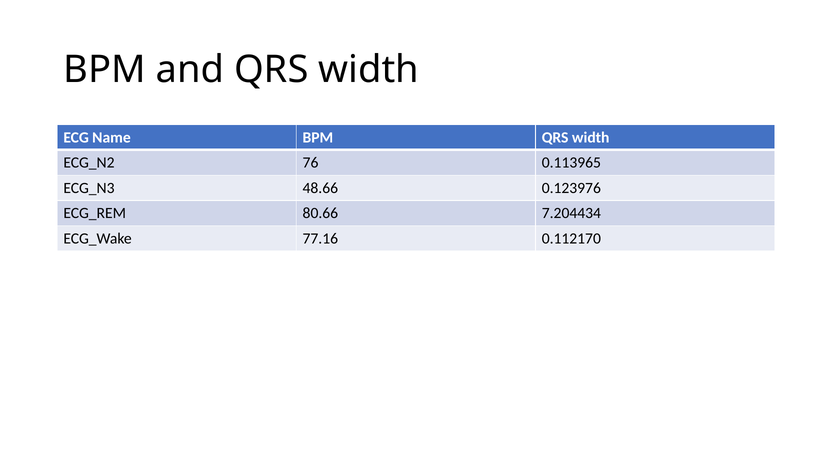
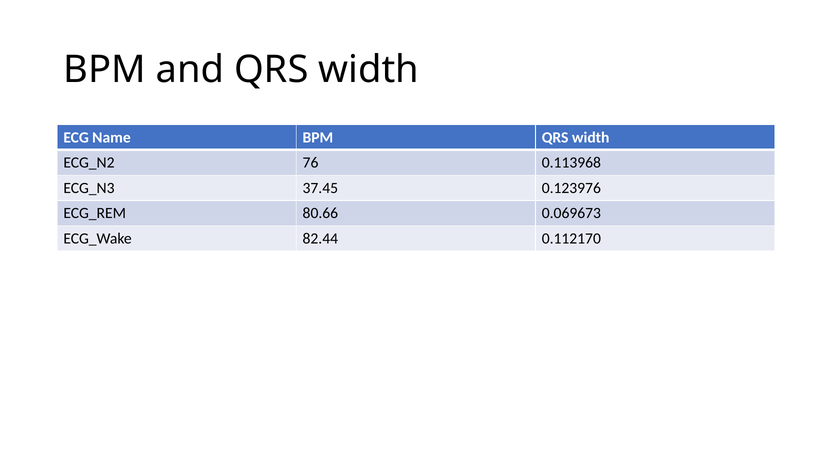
0.113965: 0.113965 -> 0.113968 (571, 163)
48.66: 48.66 -> 37.45 (320, 188)
7.204434: 7.204434 -> 0.069673 (571, 213)
77.16: 77.16 -> 82.44 (320, 239)
